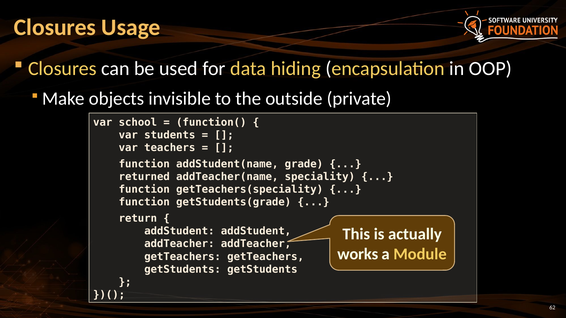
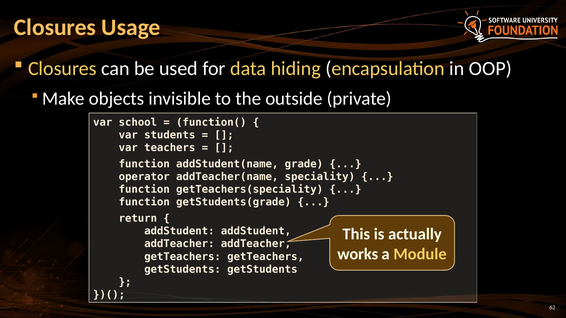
returned: returned -> operator (144, 177)
